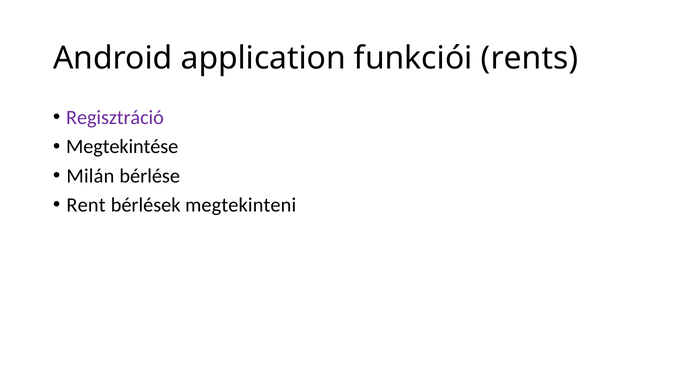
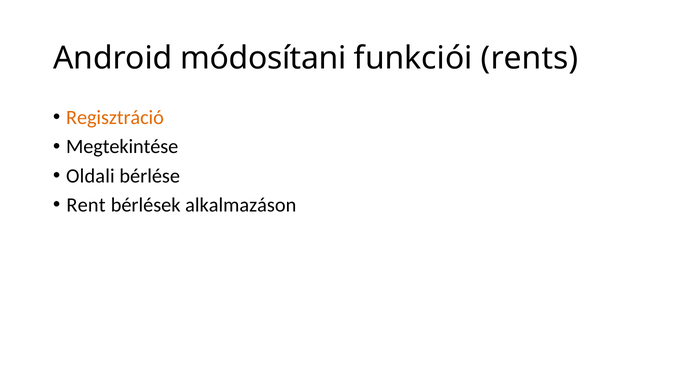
application: application -> módosítani (263, 58)
Regisztráció colour: purple -> orange (115, 118)
Milán: Milán -> Oldali (90, 176)
megtekinteni: megtekinteni -> alkalmazáson (241, 205)
